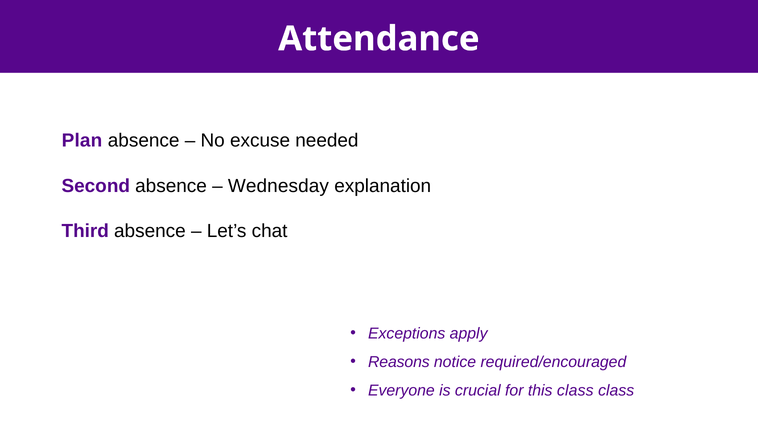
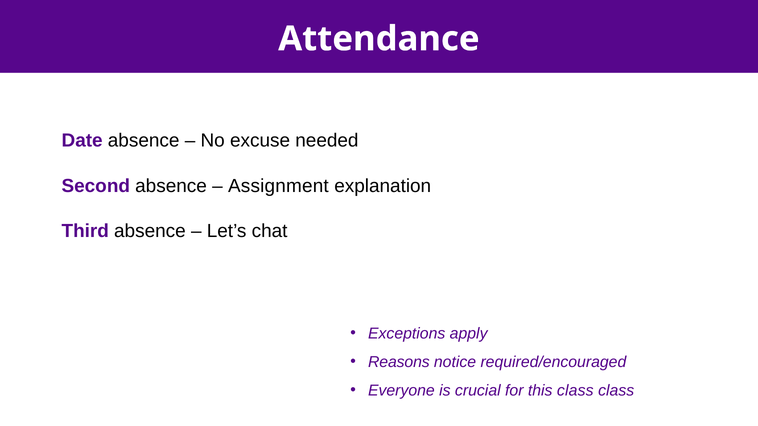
Plan: Plan -> Date (82, 140)
Wednesday: Wednesday -> Assignment (278, 186)
